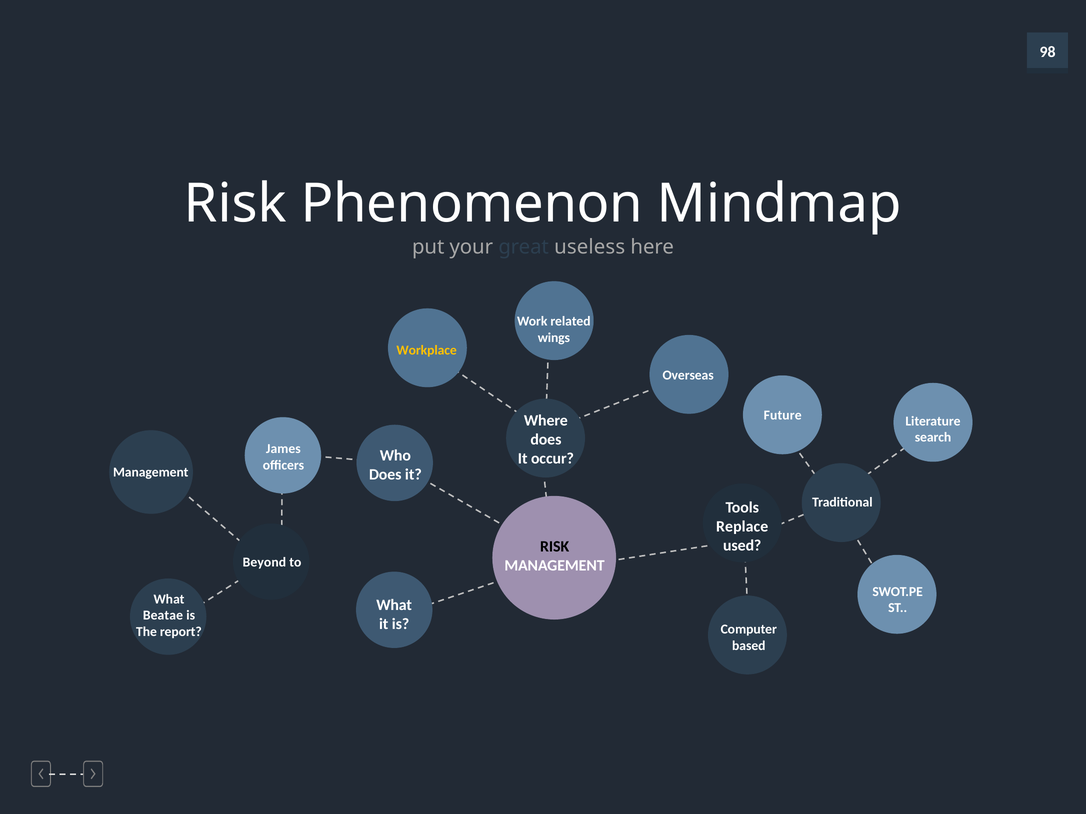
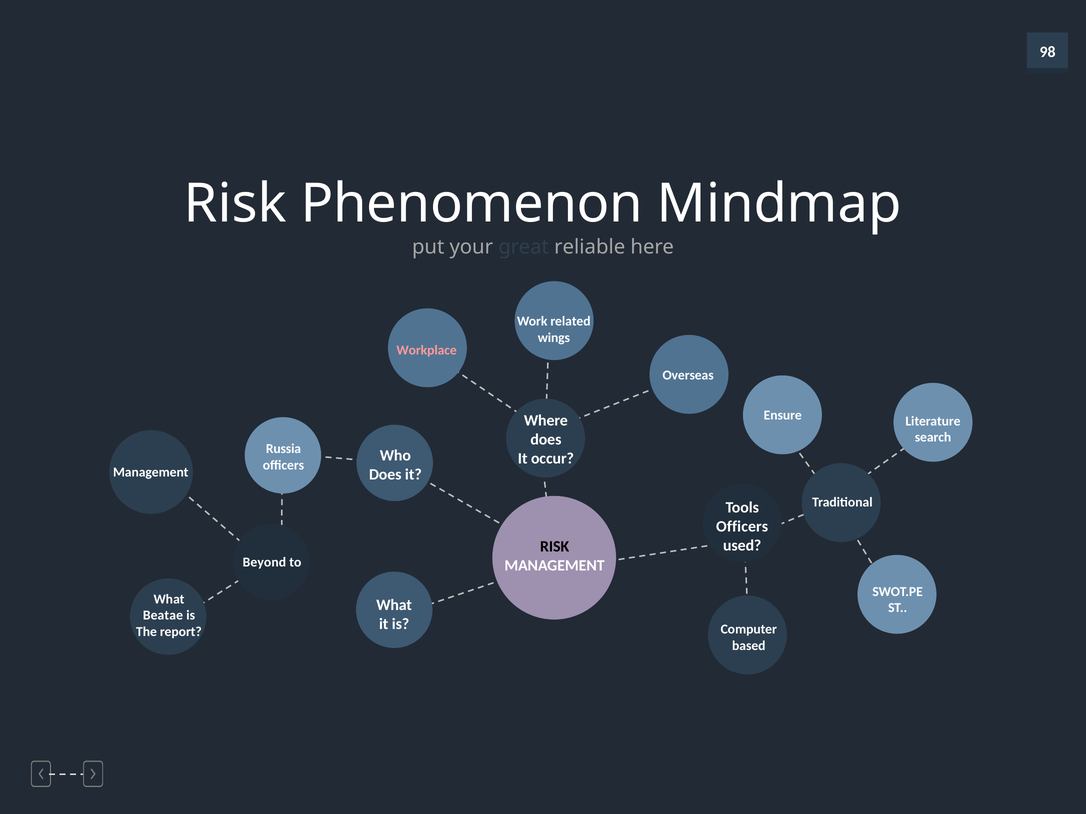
useless: useless -> reliable (590, 247)
Workplace colour: yellow -> pink (427, 350)
Future: Future -> Ensure (783, 415)
James: James -> Russia (283, 449)
Replace: Replace -> Officers (742, 527)
